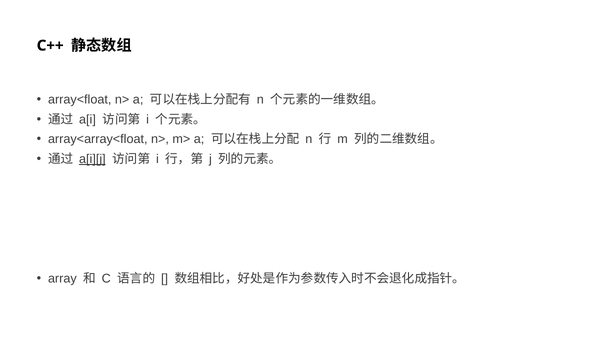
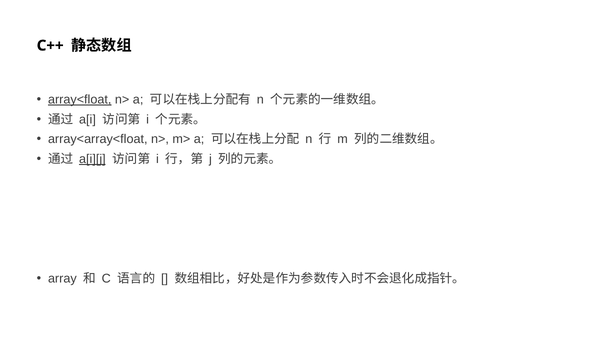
array<float underline: none -> present (80, 100)
